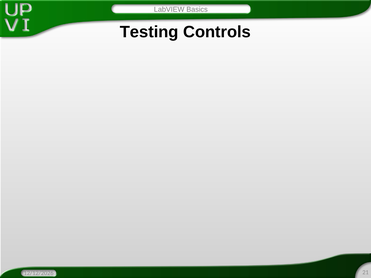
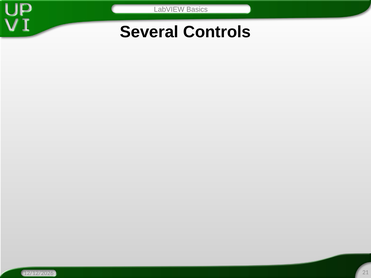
Testing: Testing -> Several (149, 32)
